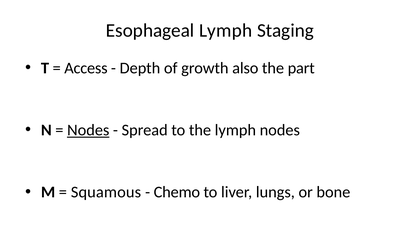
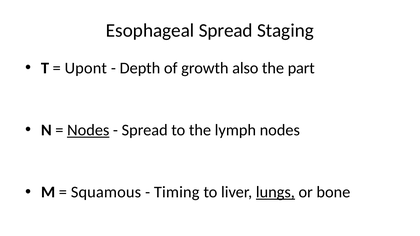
Esophageal Lymph: Lymph -> Spread (226, 30)
Access: Access -> Upont (86, 68)
Chemo: Chemo -> Timing (177, 192)
lungs underline: none -> present (275, 192)
